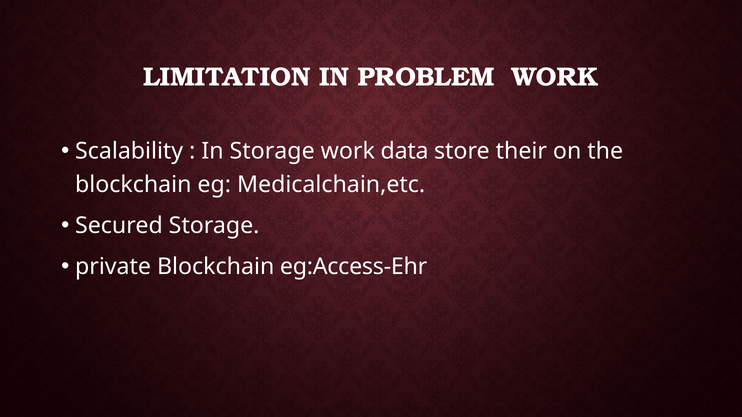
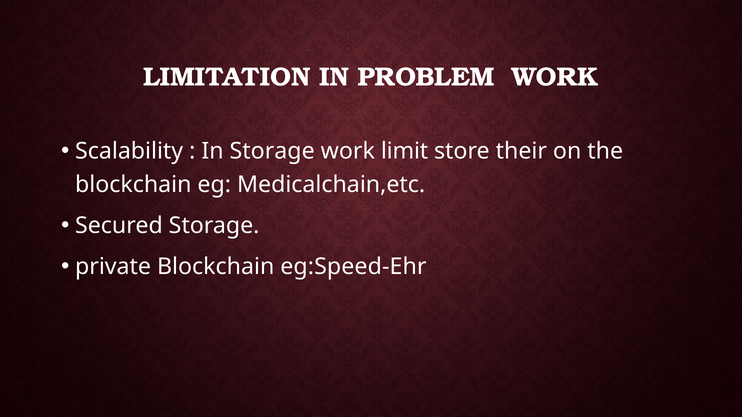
data: data -> limit (405, 151)
eg:Access-Ehr: eg:Access-Ehr -> eg:Speed-Ehr (353, 267)
